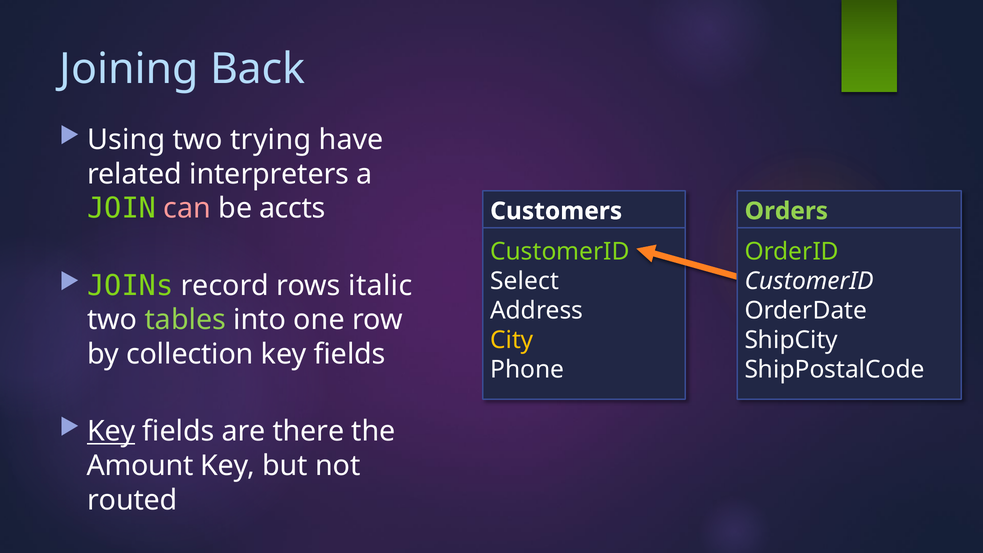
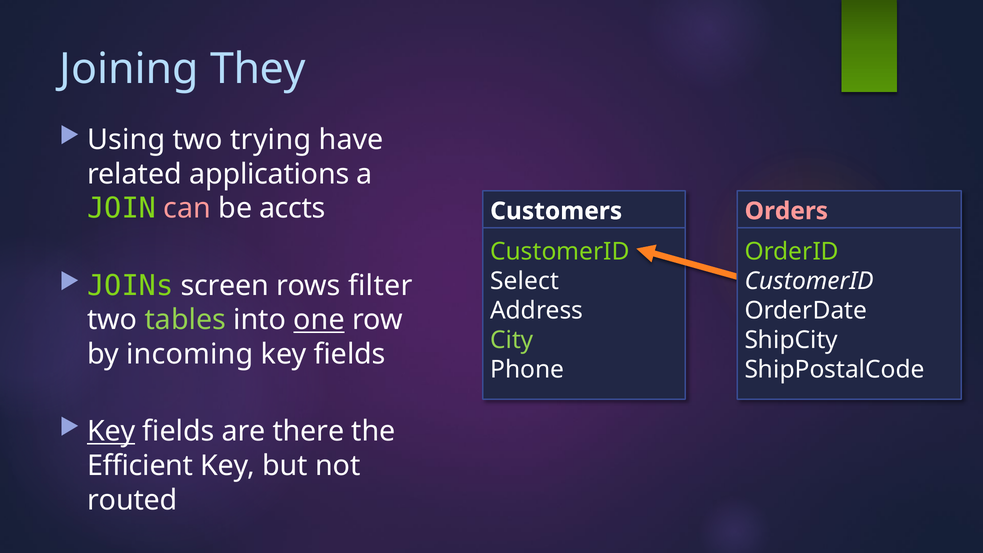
Back: Back -> They (258, 69)
interpreters: interpreters -> applications (269, 174)
Orders colour: light green -> pink (786, 211)
record: record -> screen (225, 286)
italic: italic -> filter (380, 286)
one underline: none -> present (319, 320)
City colour: yellow -> light green (512, 340)
collection: collection -> incoming (190, 354)
Amount: Amount -> Efficient (140, 466)
